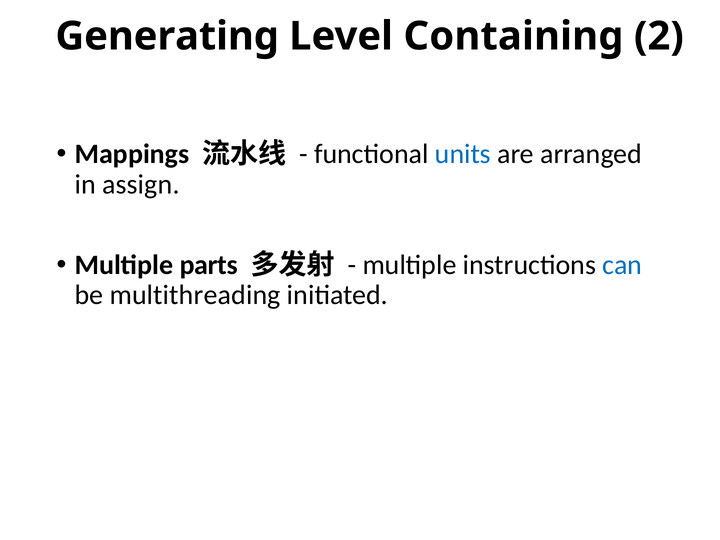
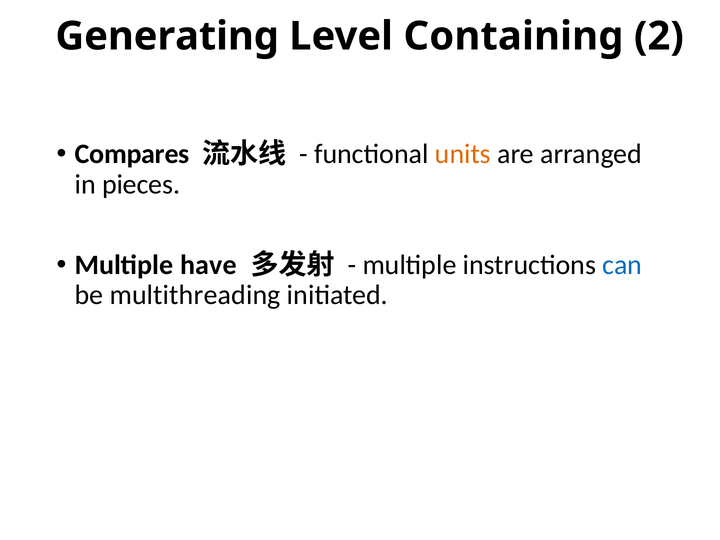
Mappings: Mappings -> Compares (132, 154)
units colour: blue -> orange (463, 154)
assign: assign -> pieces (141, 184)
parts: parts -> have (209, 265)
